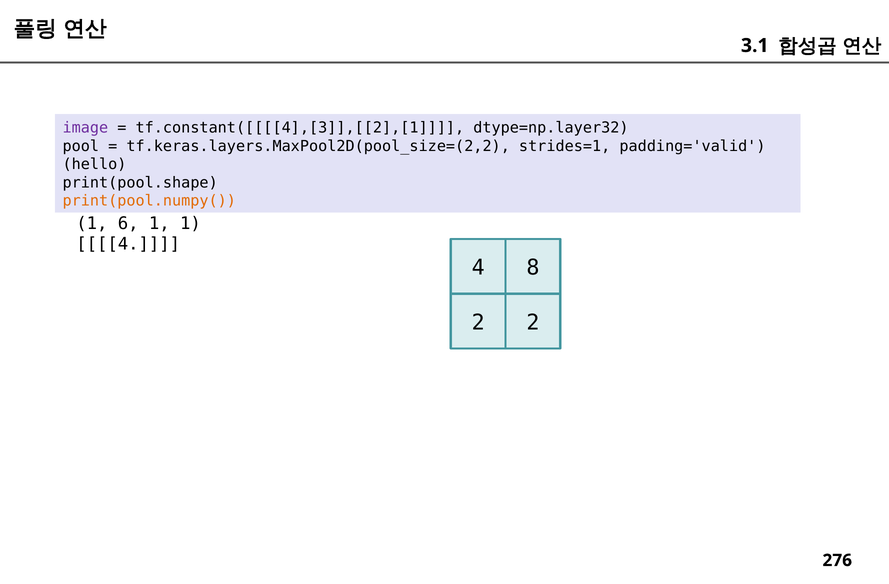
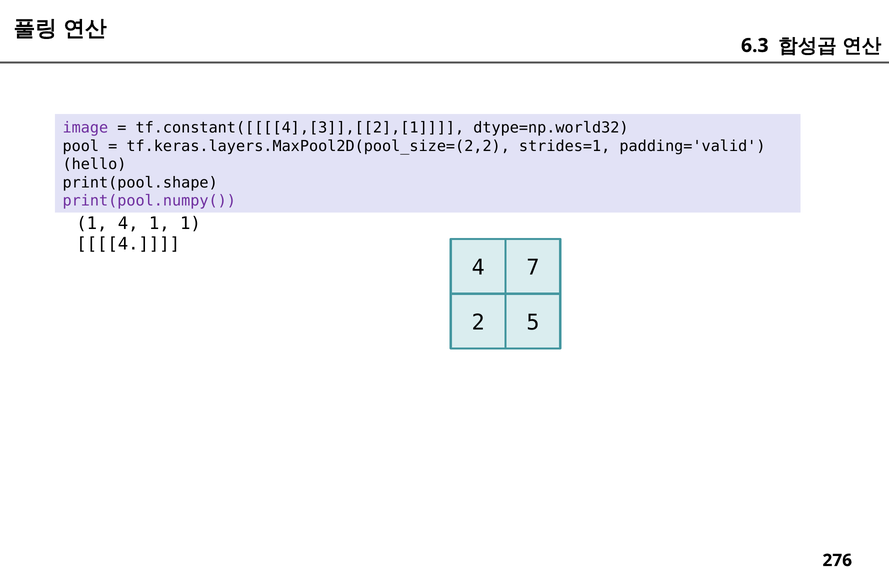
3.1: 3.1 -> 6.3 (755, 46)
dtype=np.layer32: dtype=np.layer32 -> dtype=np.world32 (551, 128)
print(pool.numpy( colour: orange -> purple (149, 201)
6: 6 -> 4 (128, 223)
8: 8 -> 7 (533, 268)
2 2: 2 -> 5 (533, 322)
